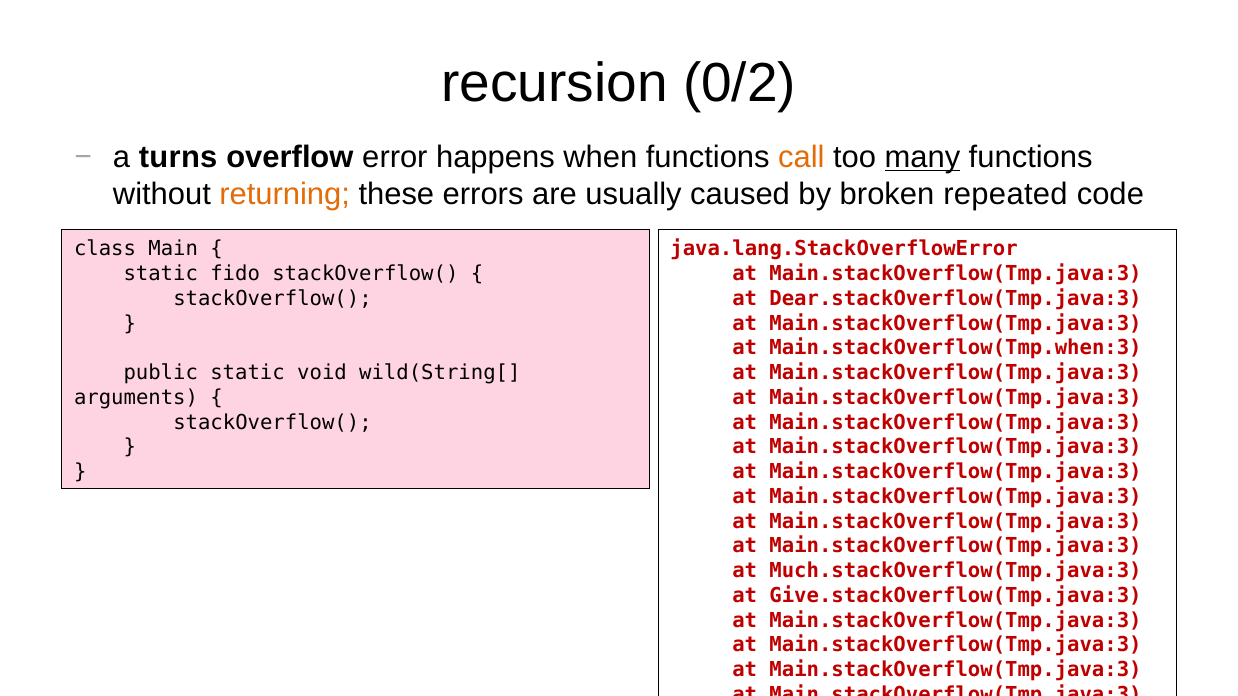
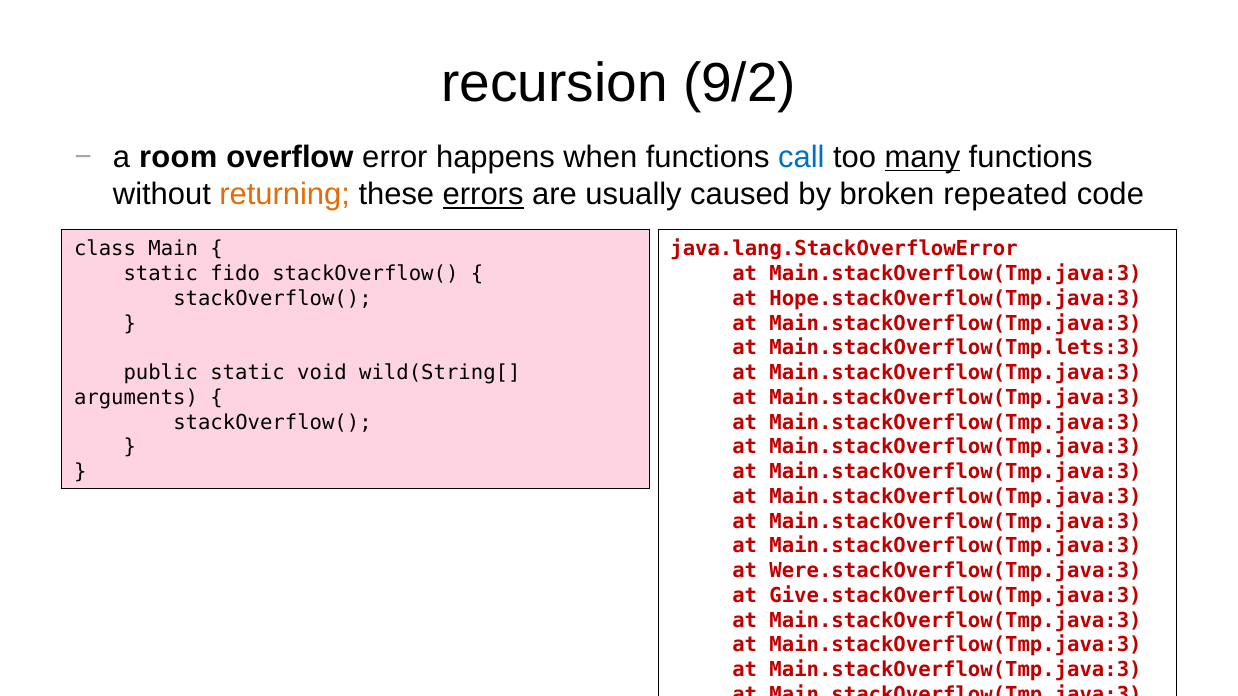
0/2: 0/2 -> 9/2 (740, 83)
turns: turns -> room (178, 157)
call colour: orange -> blue (801, 157)
errors underline: none -> present (483, 194)
Dear.stackOverflow(Tmp.java:3: Dear.stackOverflow(Tmp.java:3 -> Hope.stackOverflow(Tmp.java:3 (956, 299)
Main.stackOverflow(Tmp.when:3: Main.stackOverflow(Tmp.when:3 -> Main.stackOverflow(Tmp.lets:3 (956, 348)
Much.stackOverflow(Tmp.java:3: Much.stackOverflow(Tmp.java:3 -> Were.stackOverflow(Tmp.java:3 (956, 571)
